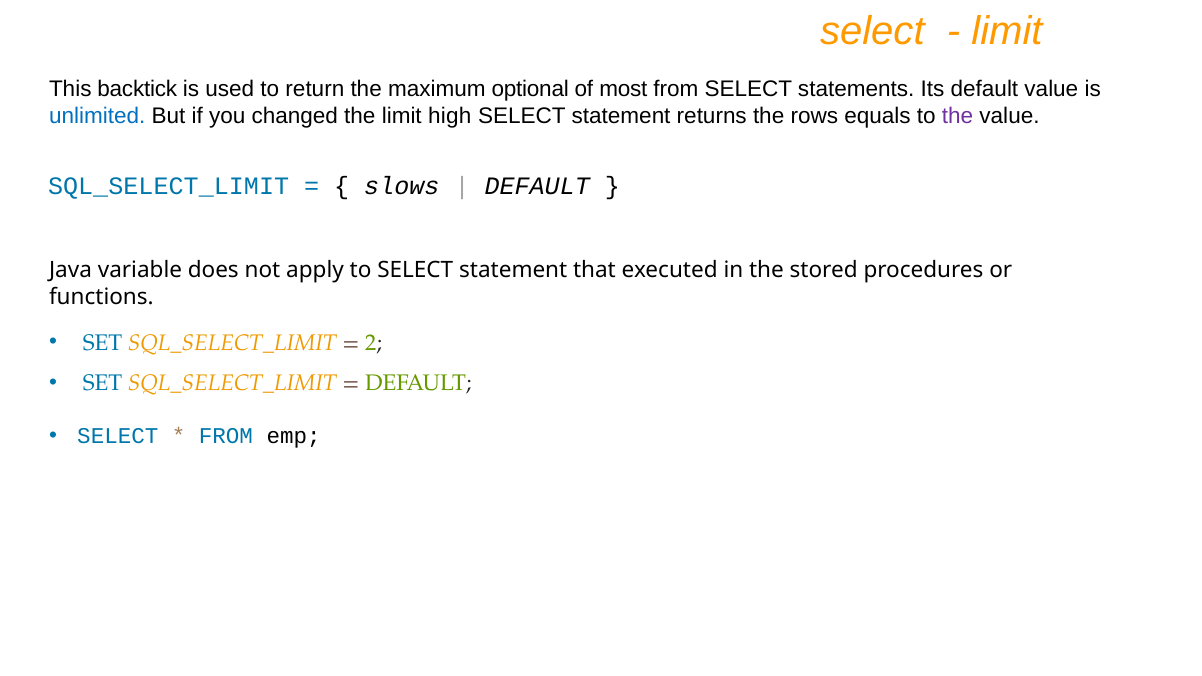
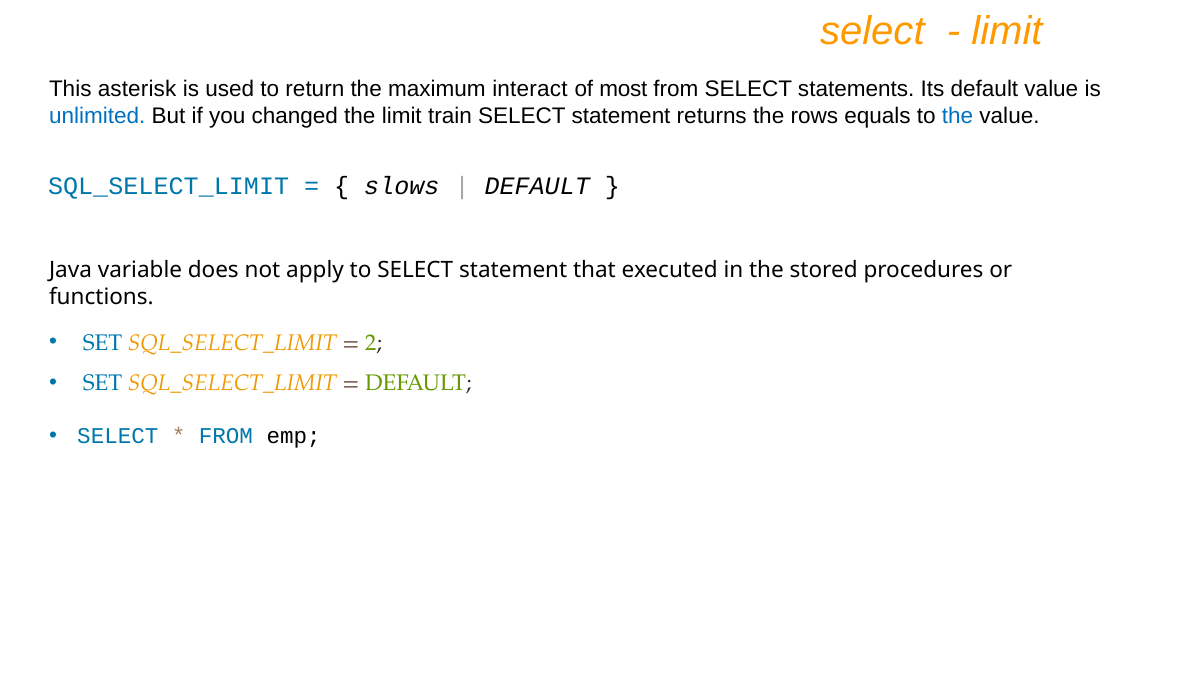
backtick: backtick -> asterisk (137, 89)
optional: optional -> interact (530, 89)
high: high -> train (450, 116)
the colour: purple -> blue (958, 116)
